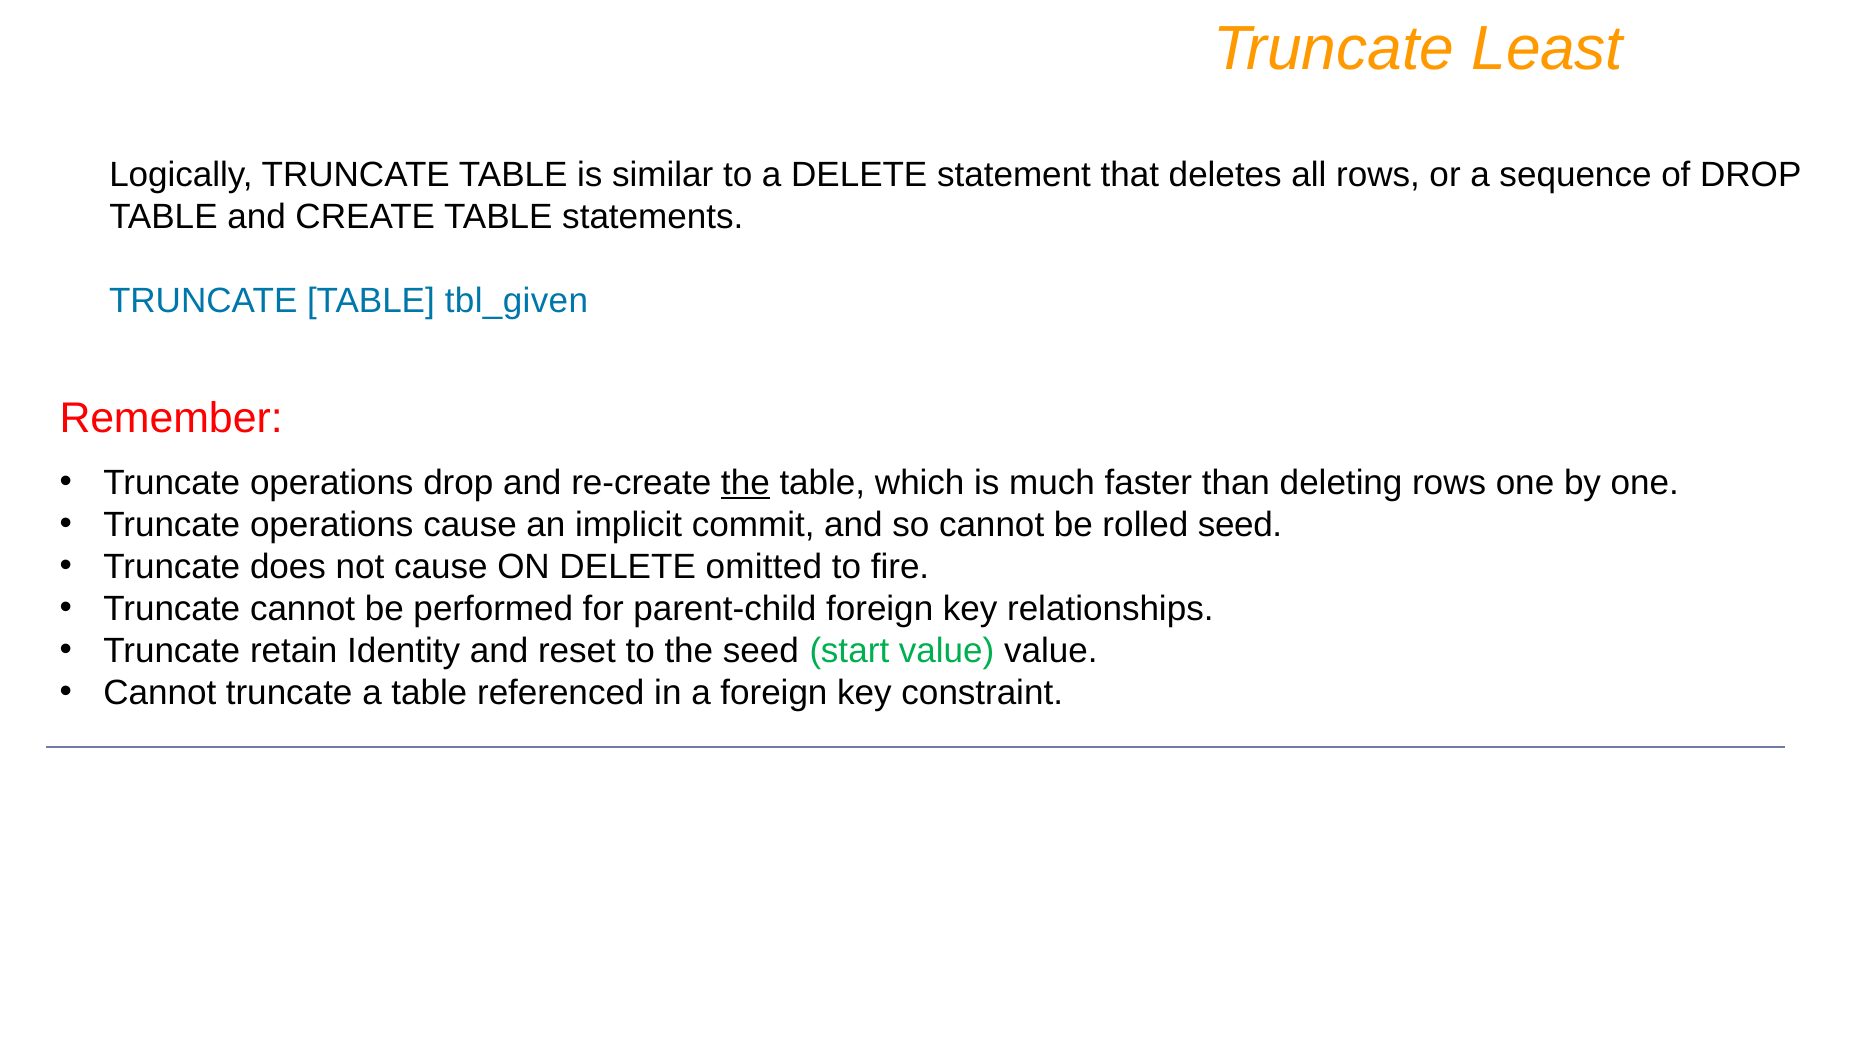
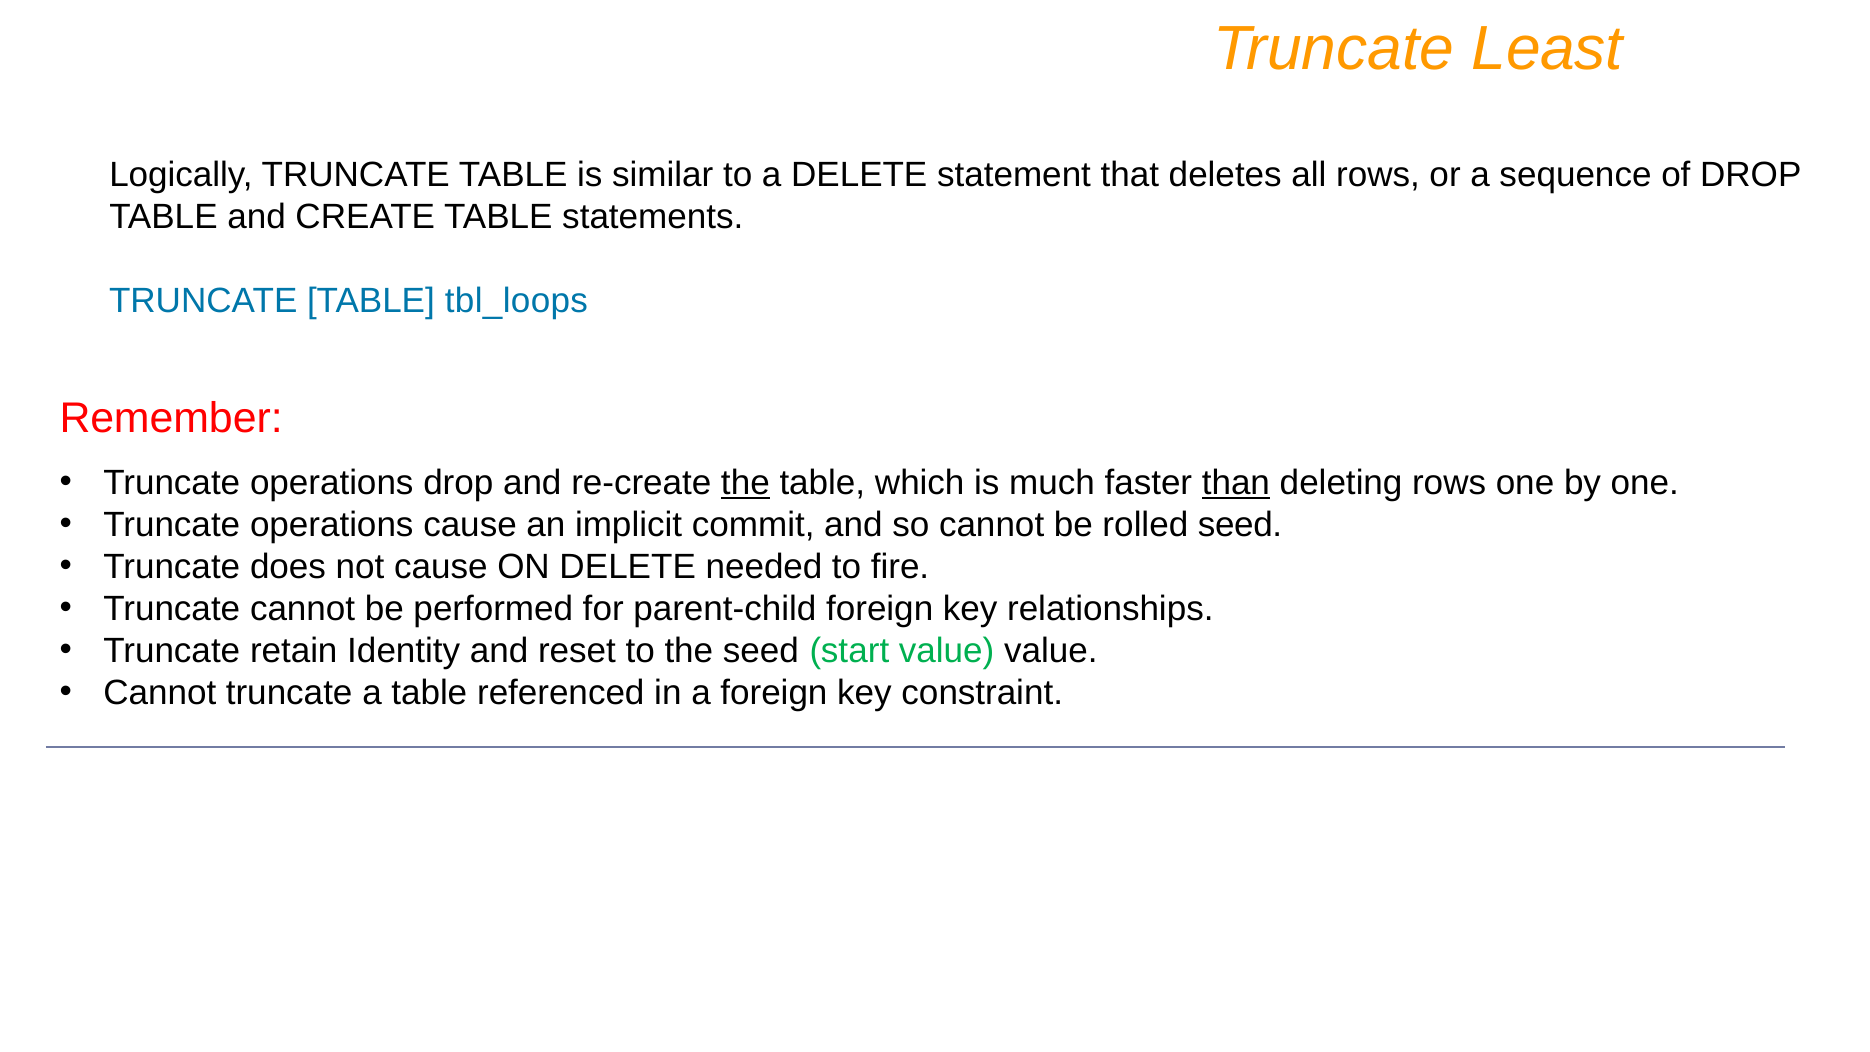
tbl_given: tbl_given -> tbl_loops (516, 301)
than underline: none -> present (1236, 483)
omitted: omitted -> needed (764, 567)
